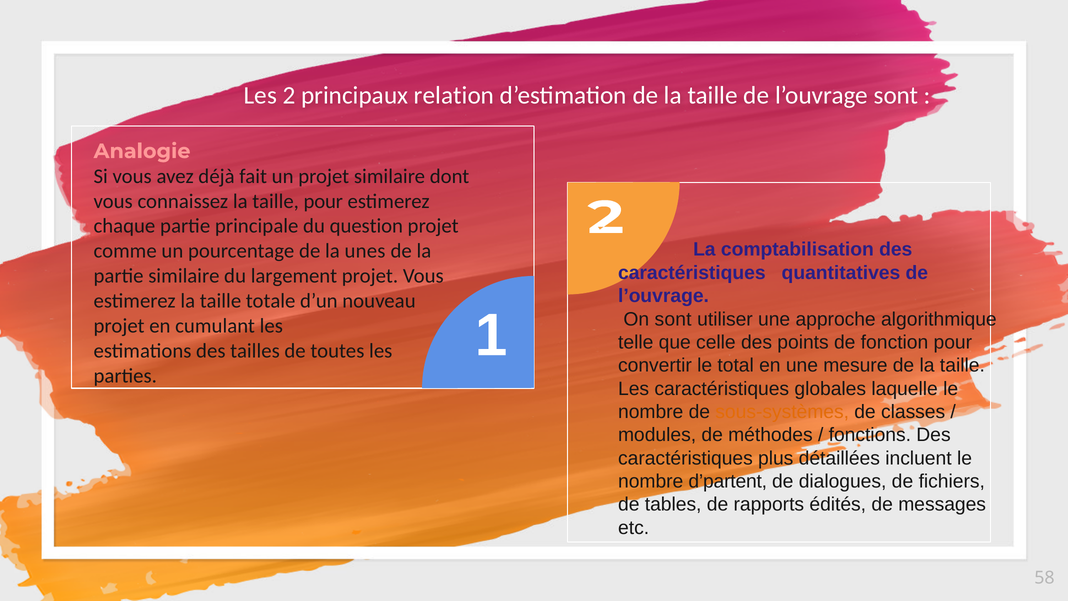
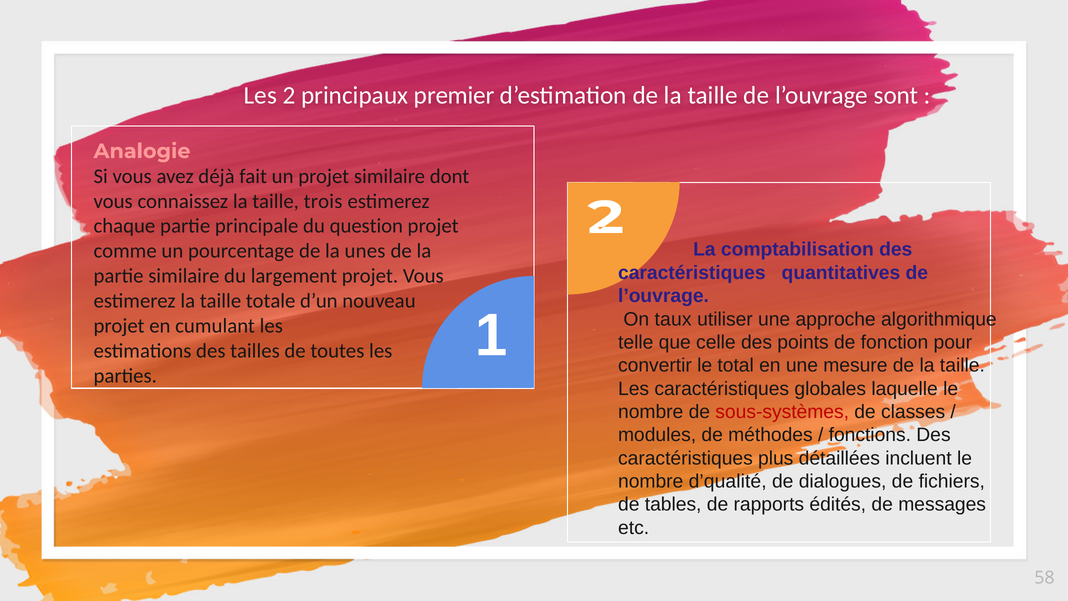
relation: relation -> premier (454, 95)
taille pour: pour -> trois (323, 201)
On sont: sont -> taux (673, 319)
sous-systèmes colour: orange -> red (782, 412)
d’partent: d’partent -> d’qualité (728, 481)
